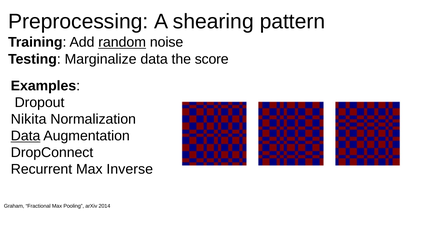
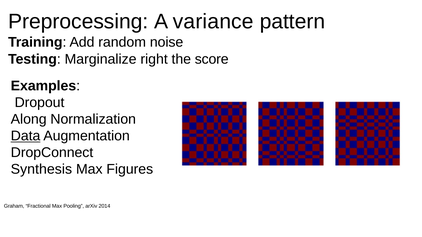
shearing: shearing -> variance (213, 21)
random underline: present -> none (122, 42)
Marginalize data: data -> right (154, 59)
Nikita: Nikita -> Along (29, 119)
Recurrent: Recurrent -> Synthesis (41, 170)
Inverse: Inverse -> Figures (130, 170)
